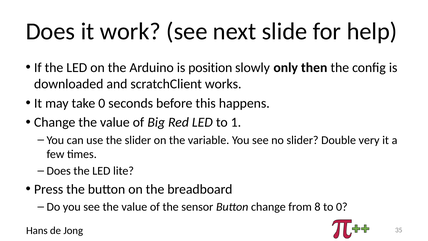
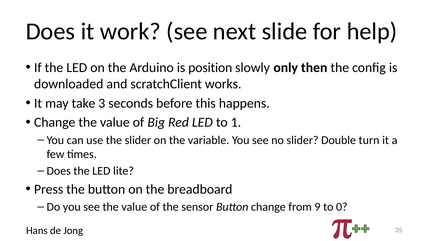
take 0: 0 -> 3 (102, 103)
very: very -> turn (369, 140)
8: 8 -> 9 (317, 207)
